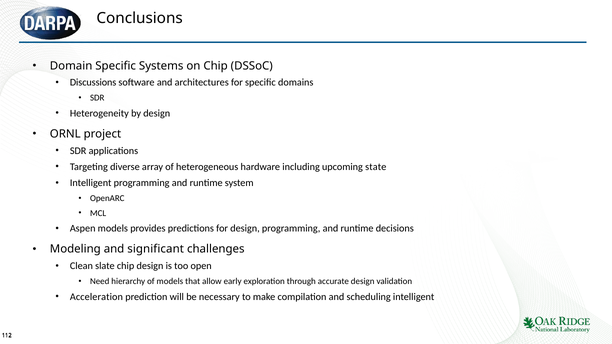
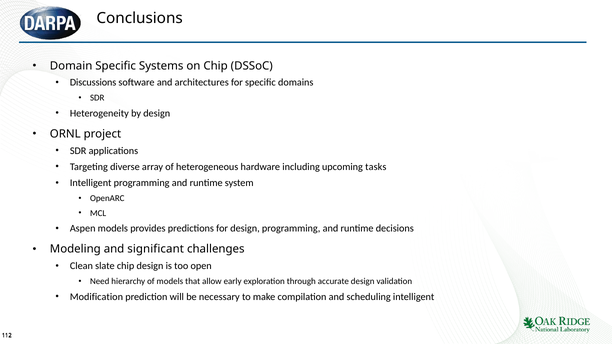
state: state -> tasks (376, 167)
Acceleration: Acceleration -> Modification (96, 297)
